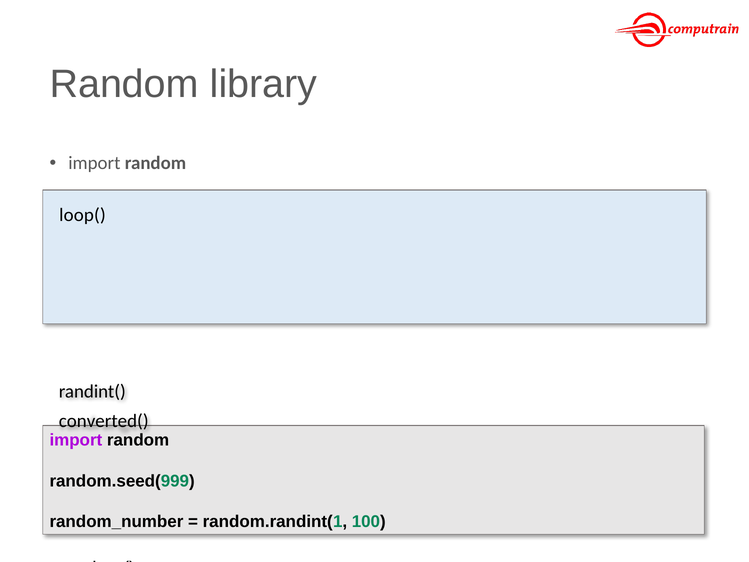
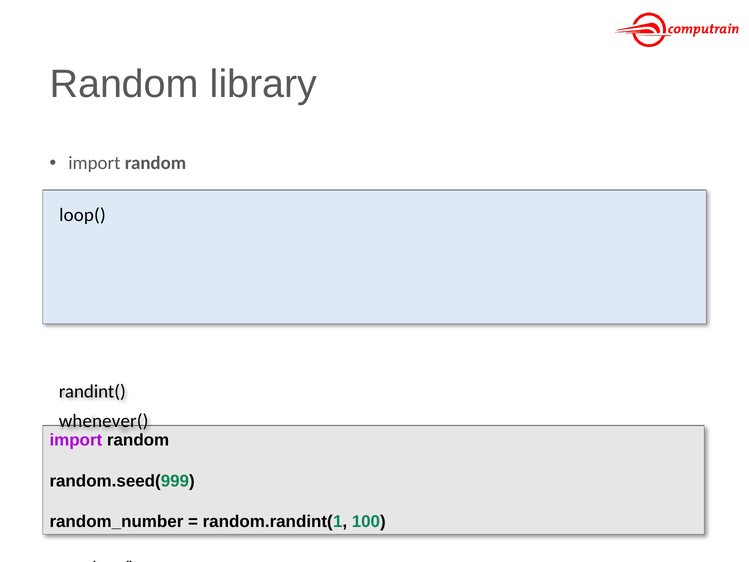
converted(: converted( -> whenever( (104, 421)
